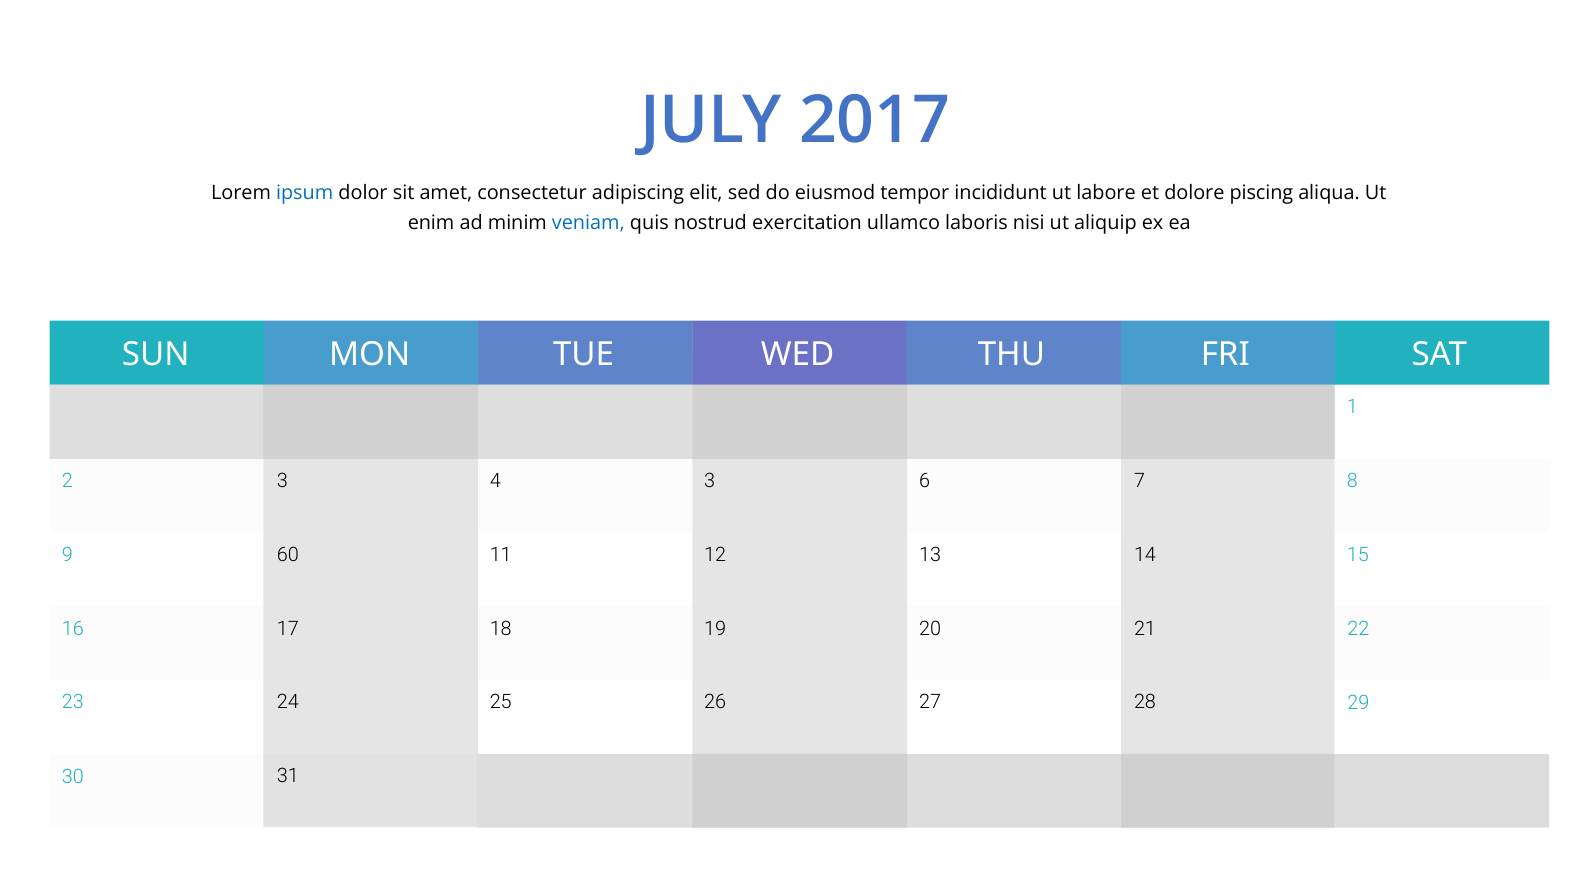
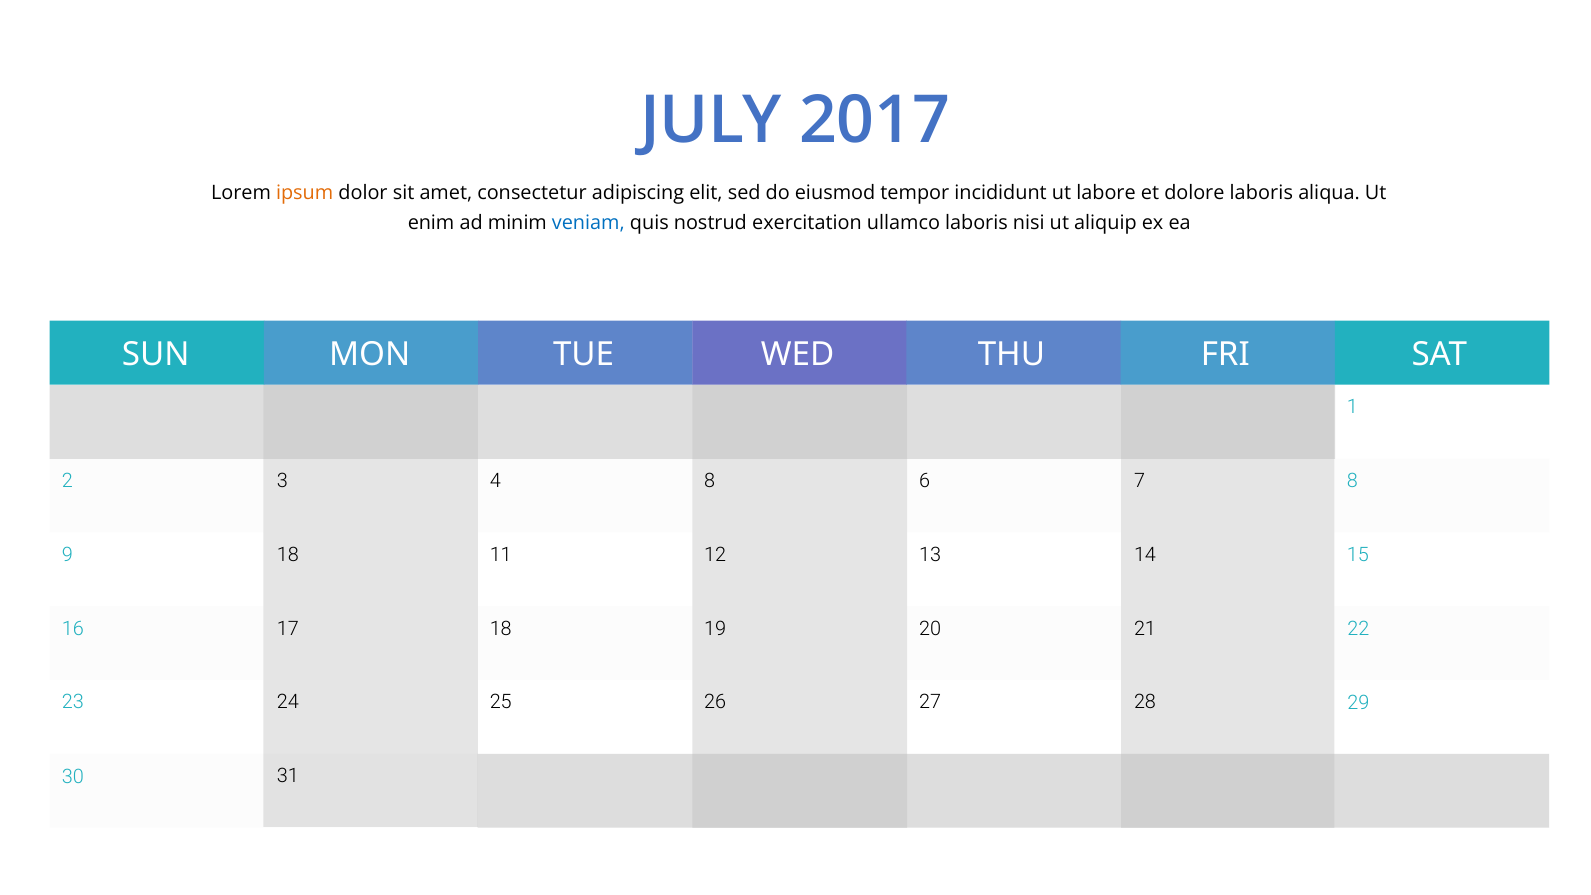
ipsum colour: blue -> orange (305, 193)
dolore piscing: piscing -> laboris (1261, 193)
4 3: 3 -> 8 (710, 481)
9 60: 60 -> 18 (288, 555)
